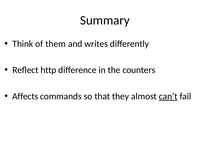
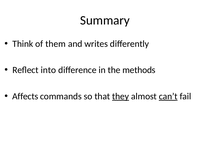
http: http -> into (48, 70)
counters: counters -> methods (139, 70)
they underline: none -> present (121, 96)
